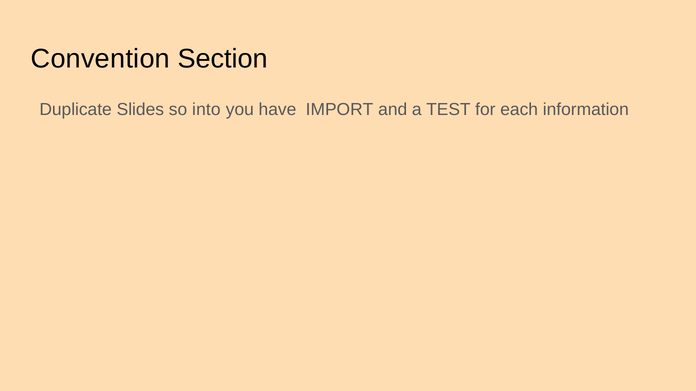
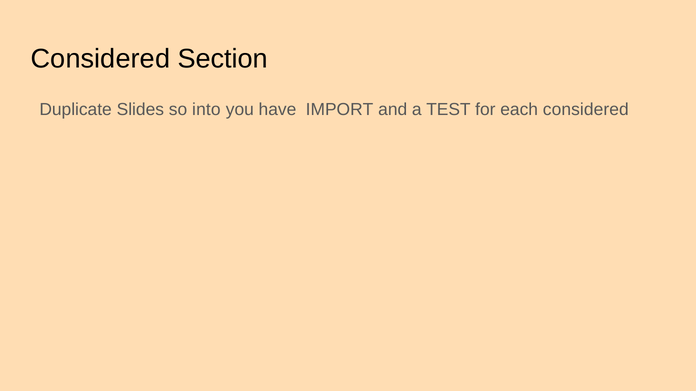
Convention: Convention -> Considered (100, 59)
each information: information -> considered (586, 109)
